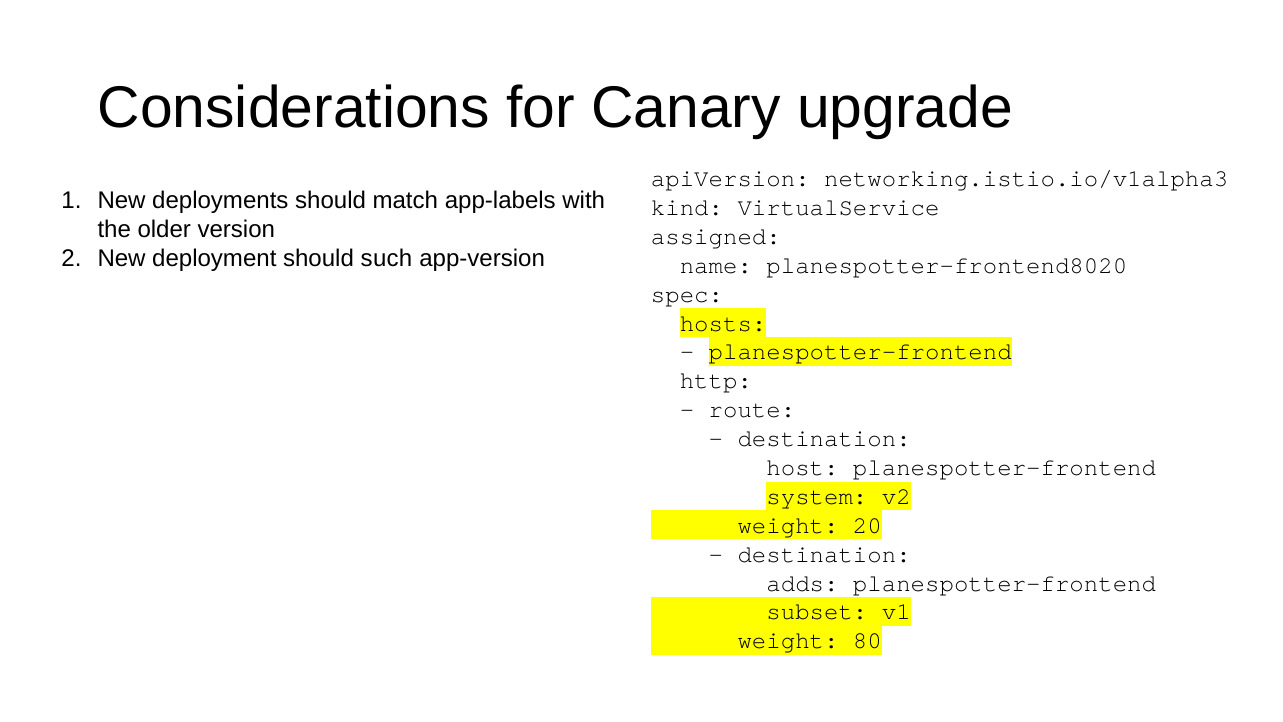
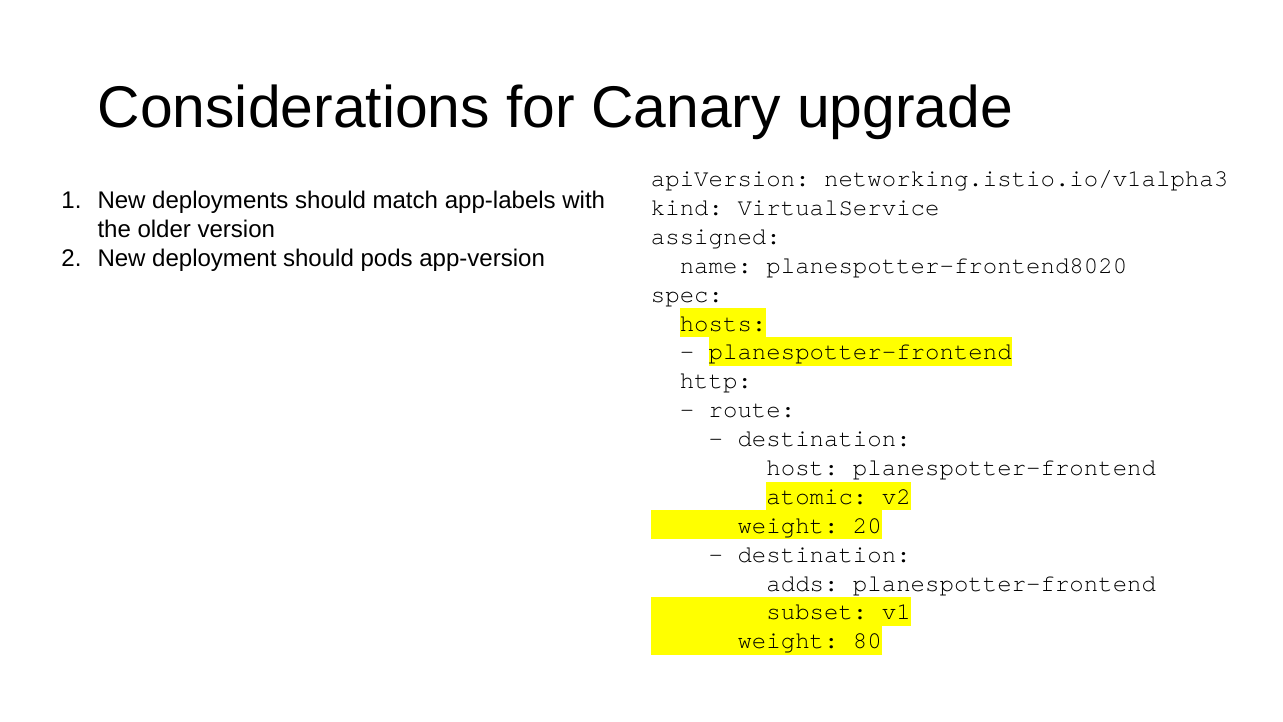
such: such -> pods (387, 258)
system: system -> atomic (817, 496)
